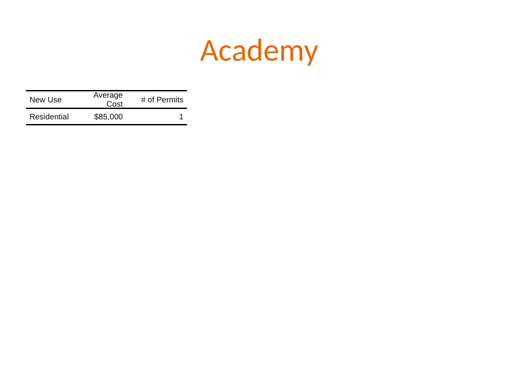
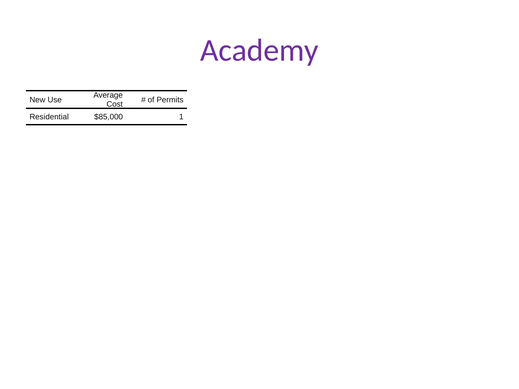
Academy colour: orange -> purple (259, 50)
